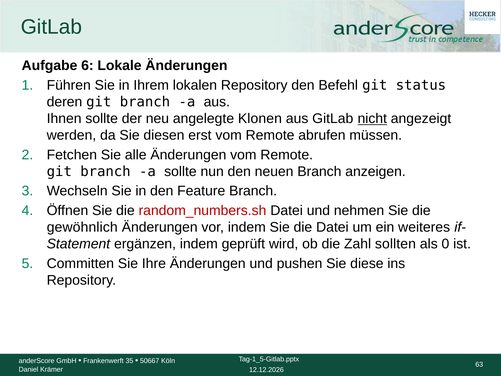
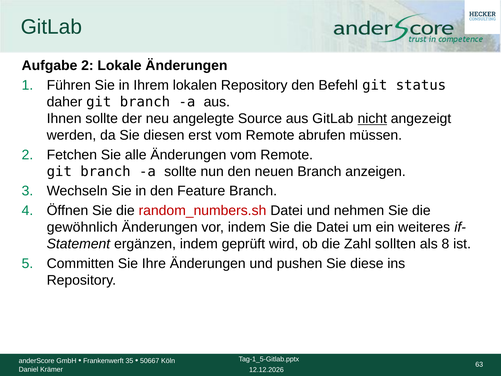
Aufgabe 6: 6 -> 2 (87, 66)
deren: deren -> daher (65, 102)
Klonen: Klonen -> Source (260, 119)
0: 0 -> 8 (445, 244)
